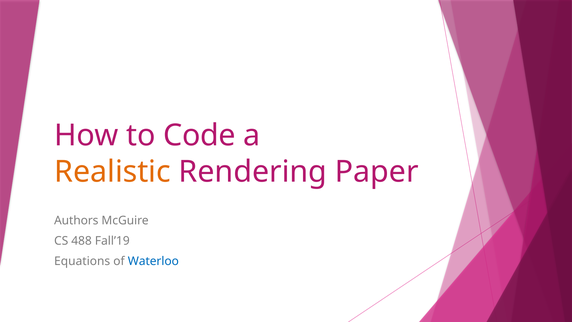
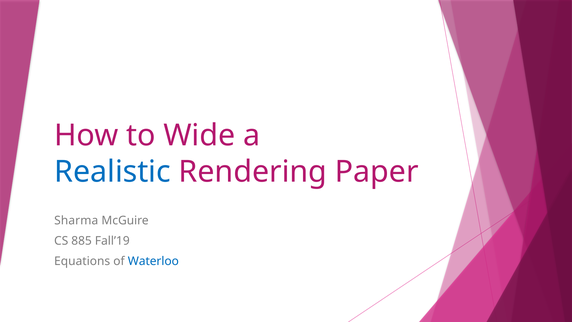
Code: Code -> Wide (199, 135)
Realistic colour: orange -> blue (112, 172)
Authors: Authors -> Sharma (76, 220)
488: 488 -> 885 (82, 241)
